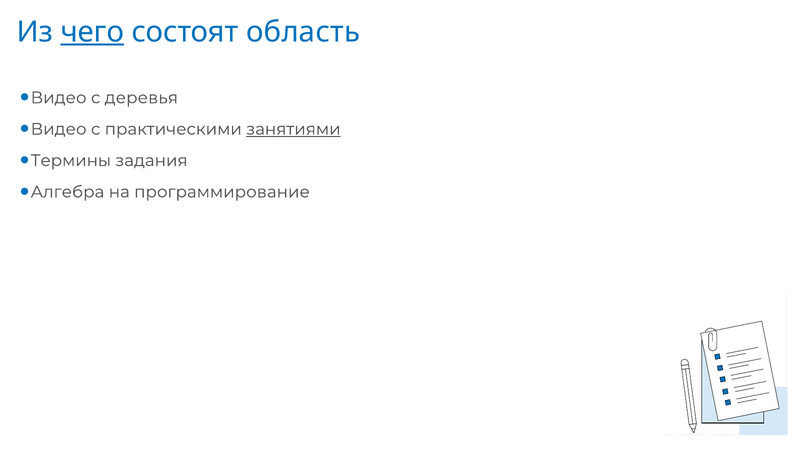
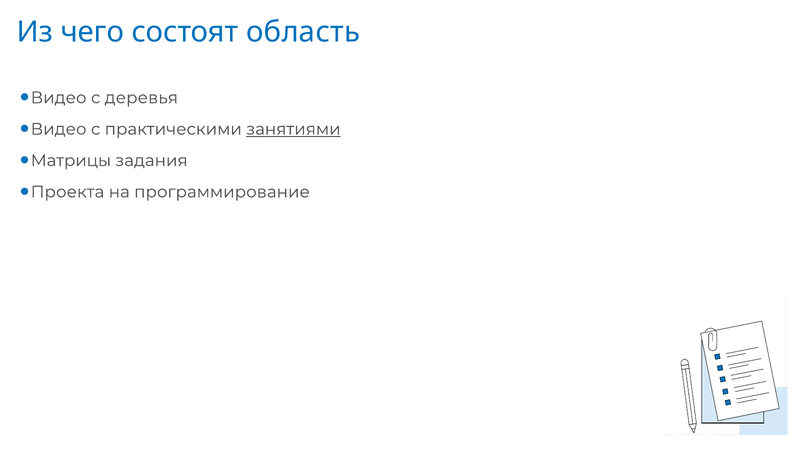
чего underline: present -> none (92, 32)
Термины: Термины -> Матрицы (71, 161)
Алгебра: Алгебра -> Проекта (68, 192)
